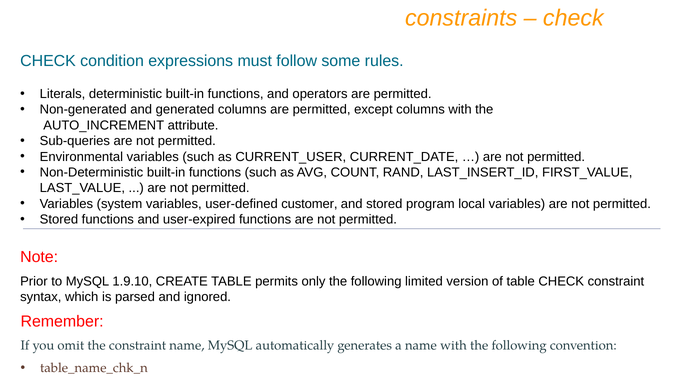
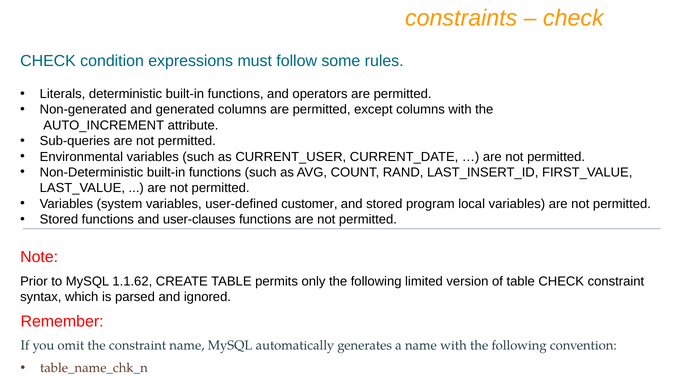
user-expired: user-expired -> user-clauses (199, 219)
1.9.10: 1.9.10 -> 1.1.62 (132, 281)
